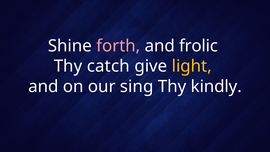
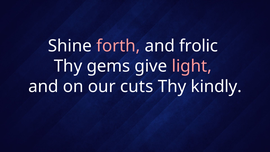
catch: catch -> gems (108, 66)
light colour: yellow -> pink (192, 66)
sing: sing -> cuts (137, 86)
